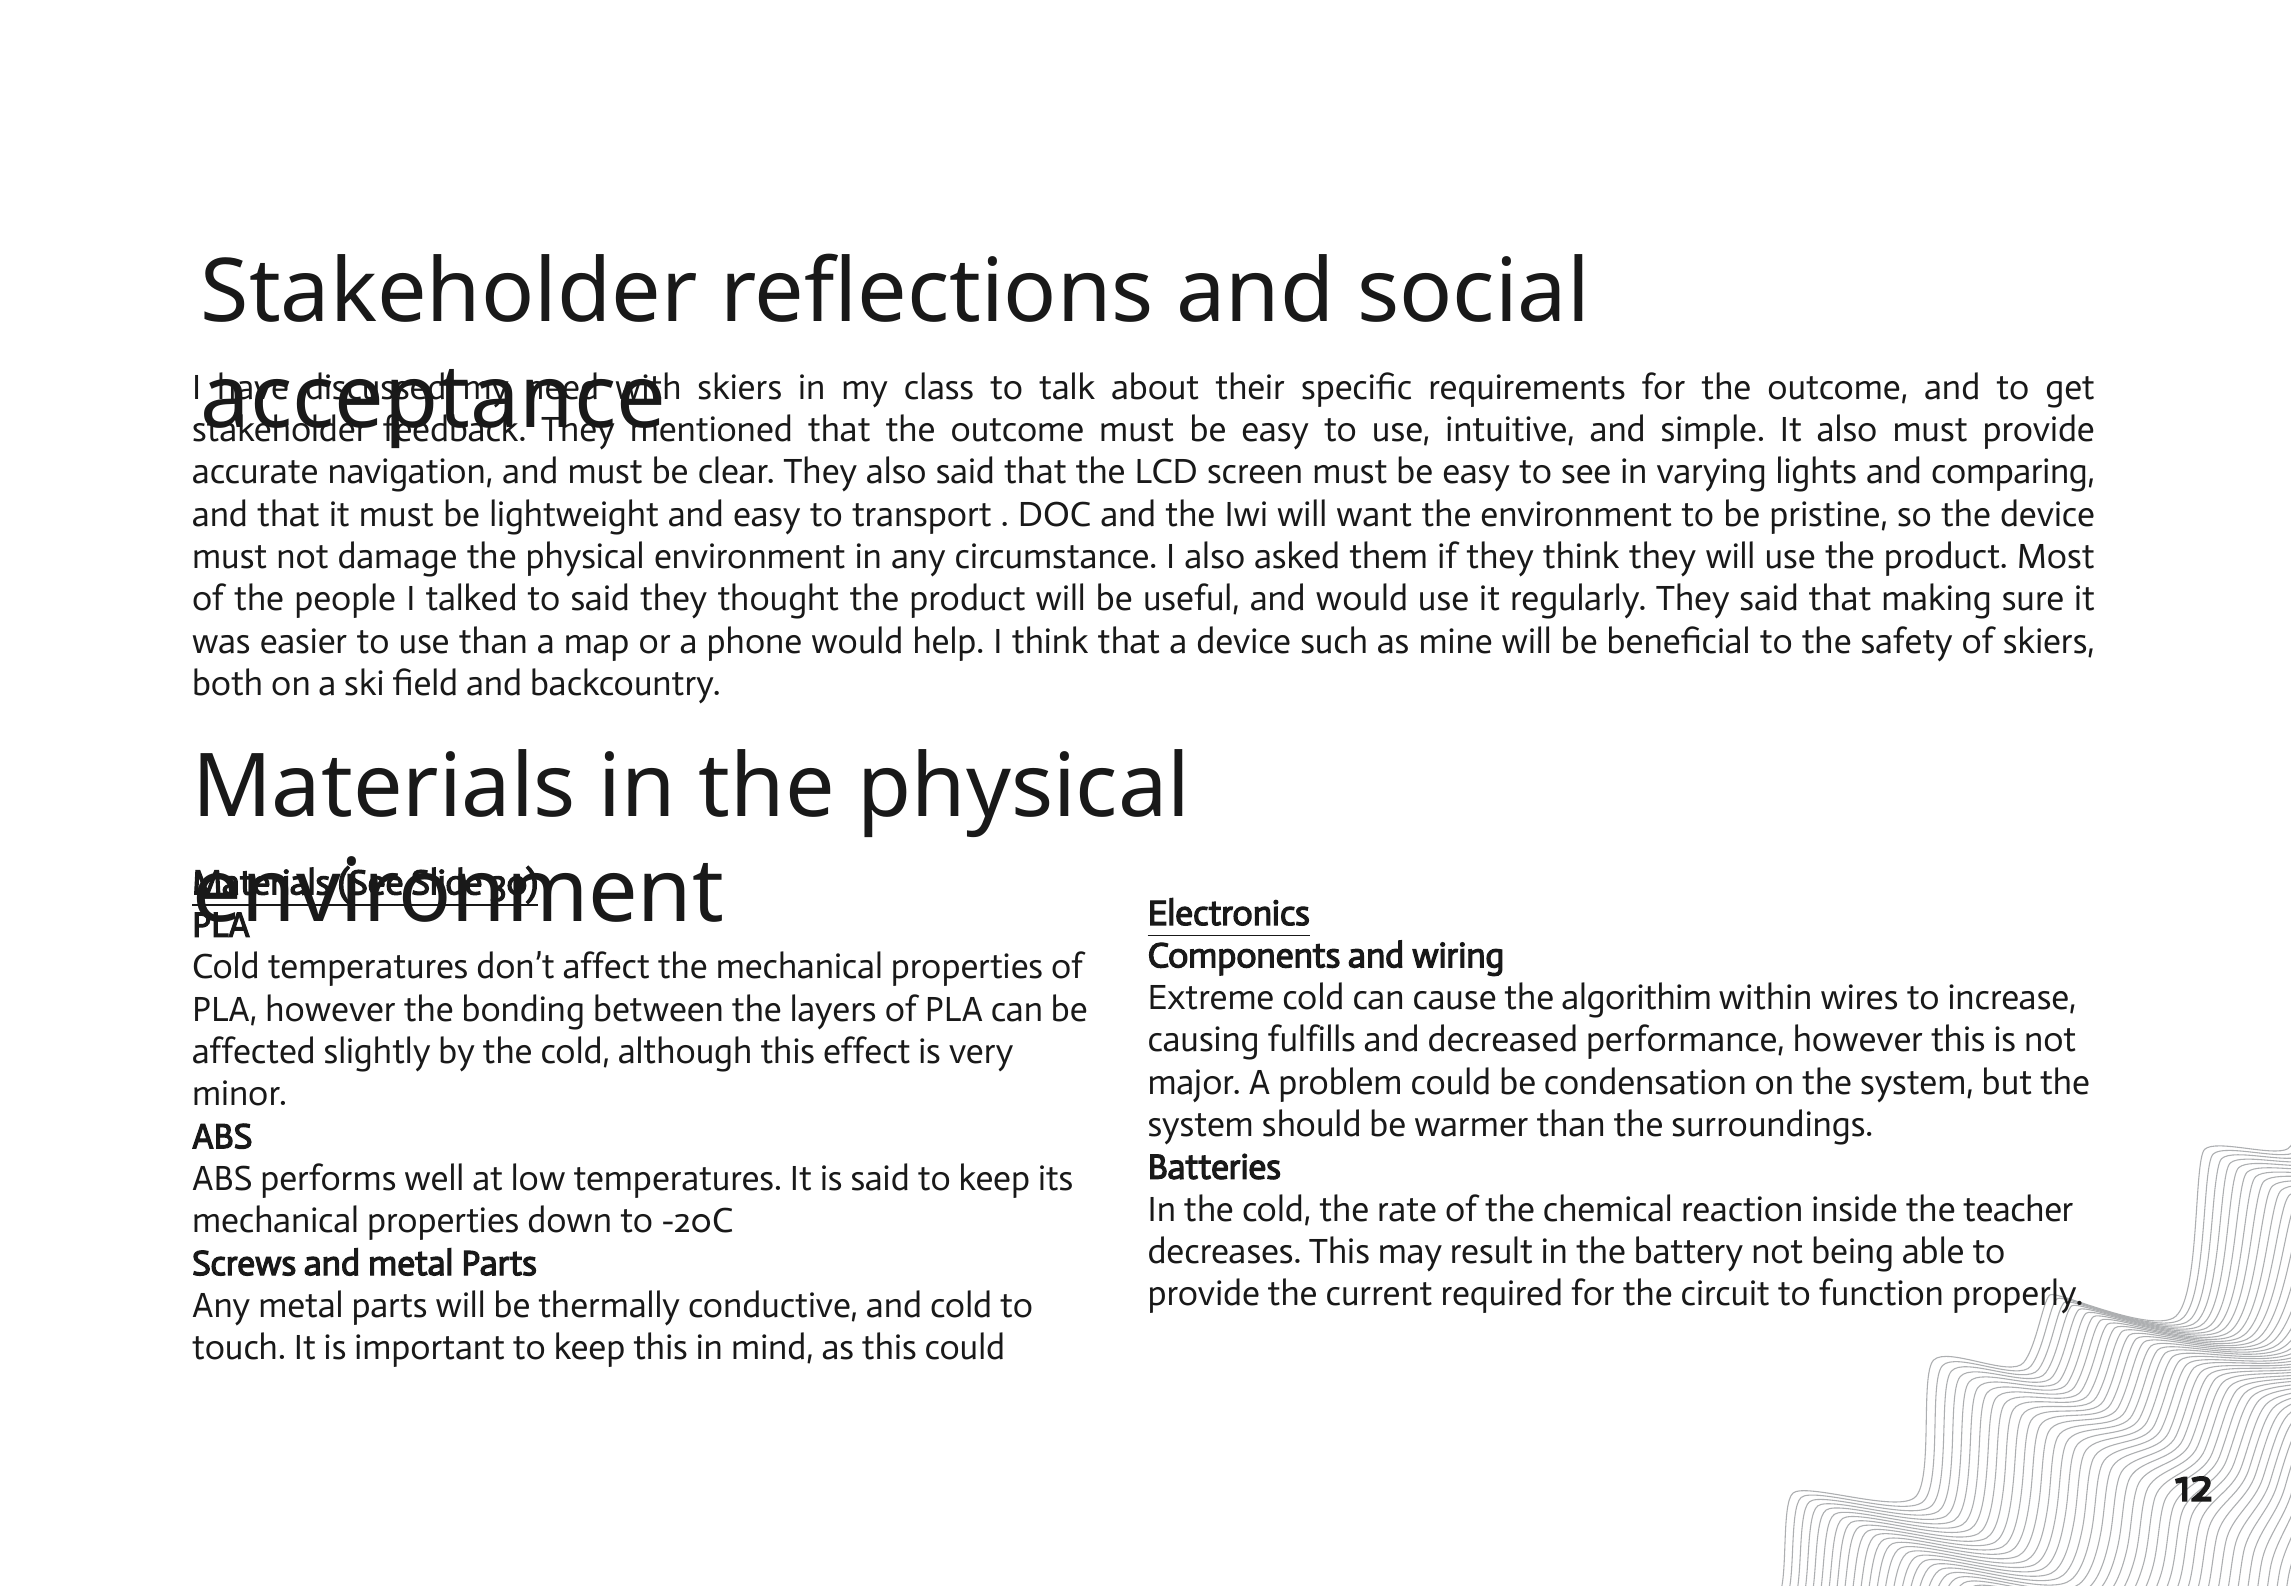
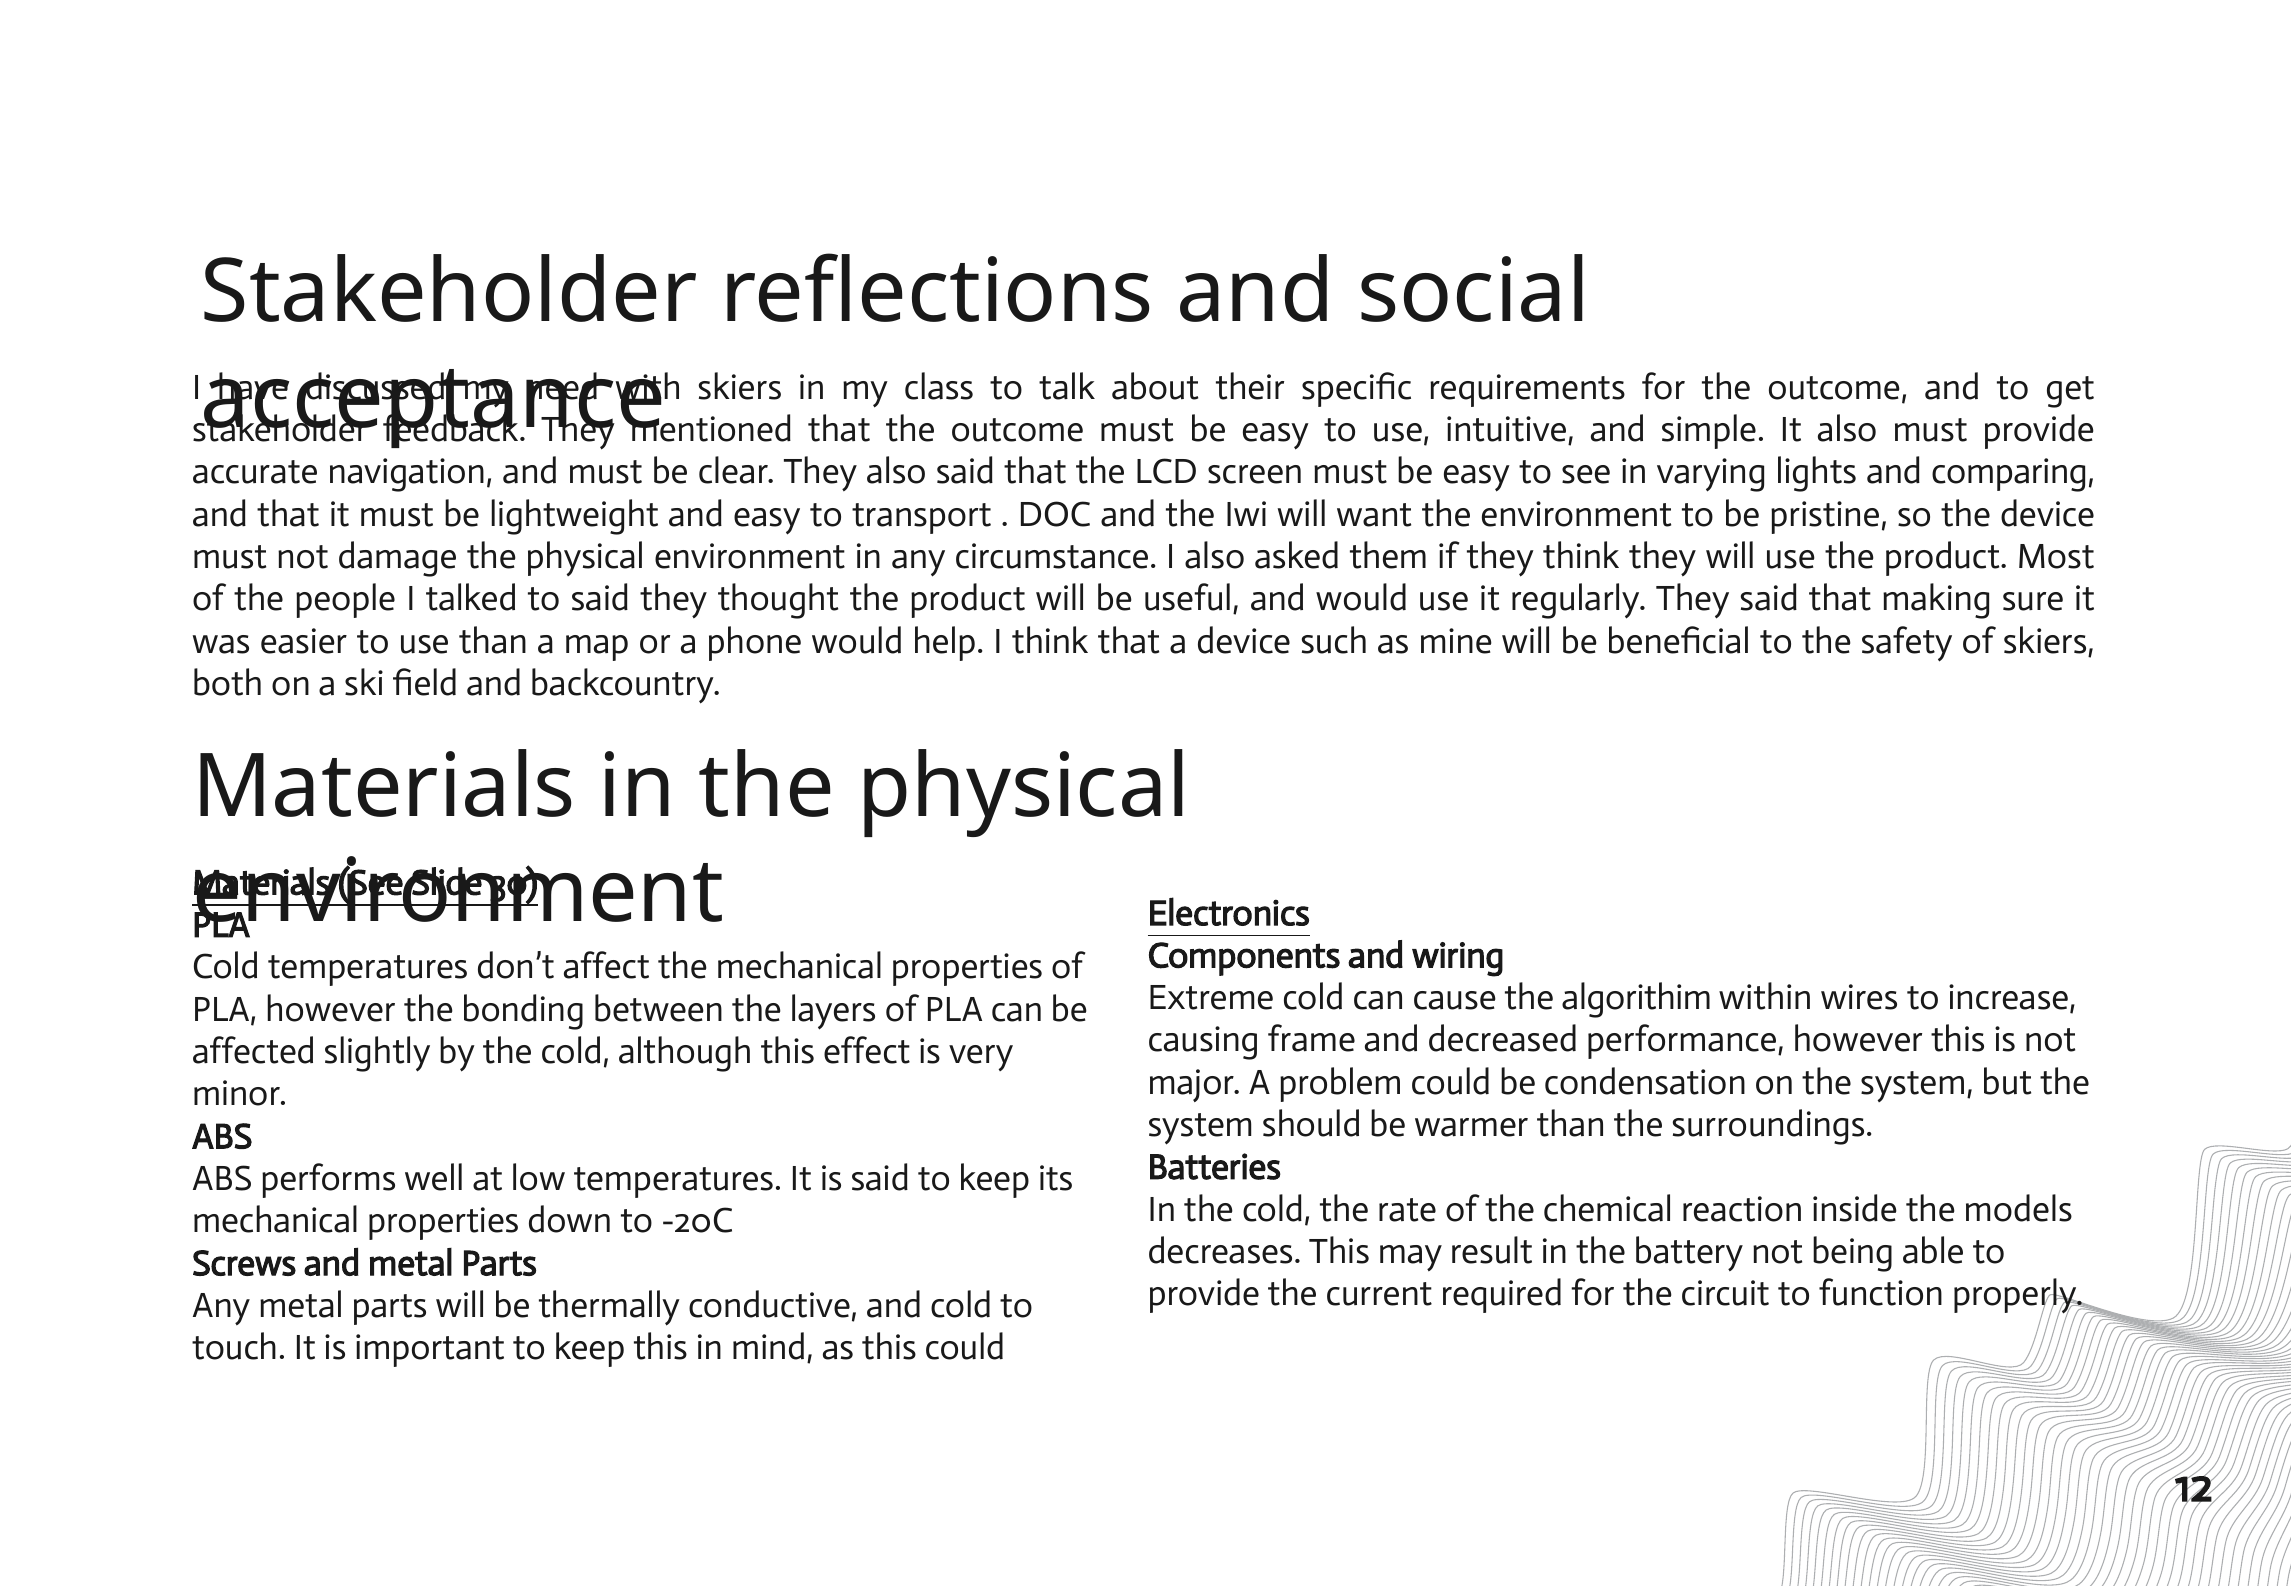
fulfills: fulfills -> frame (1312, 1040)
teacher: teacher -> models (2018, 1209)
